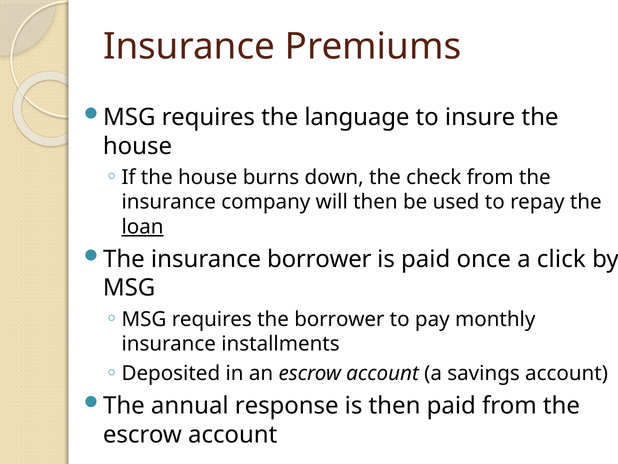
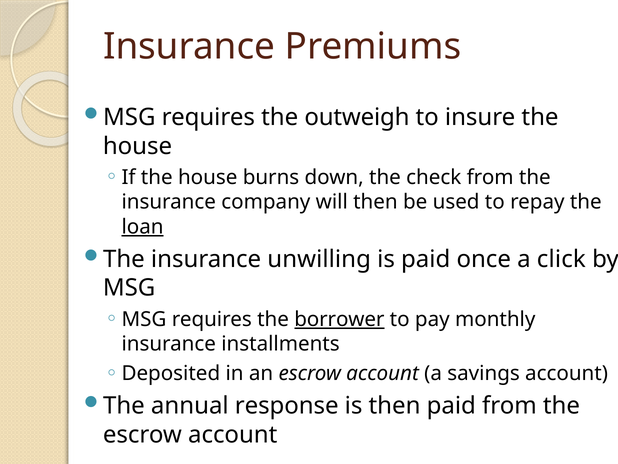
language: language -> outweigh (357, 117)
insurance borrower: borrower -> unwilling (319, 259)
borrower underline: none -> present (339, 319)
